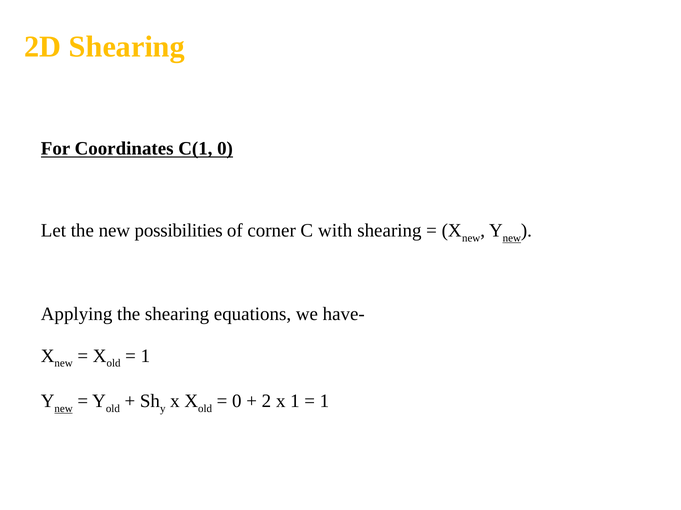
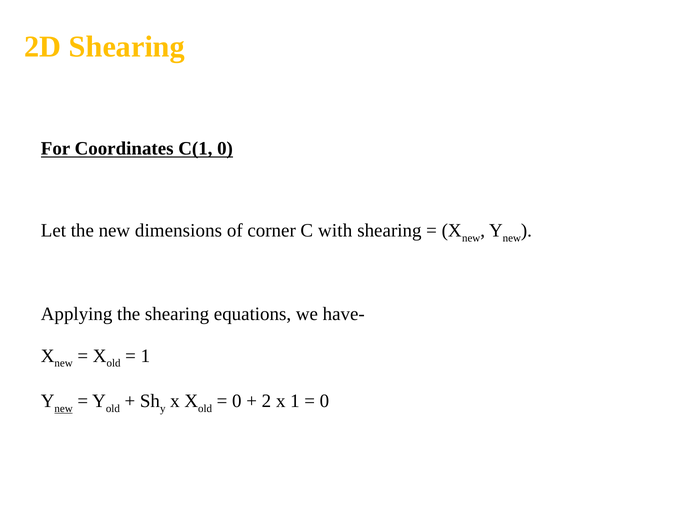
possibilities: possibilities -> dimensions (179, 231)
new underline: present -> none (512, 238)
1: 1 -> 0 (324, 402)
